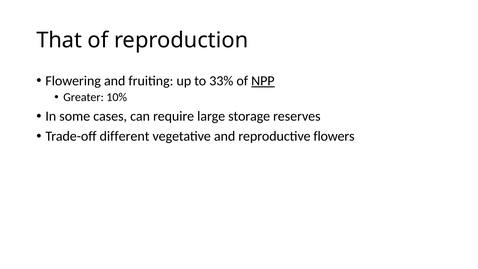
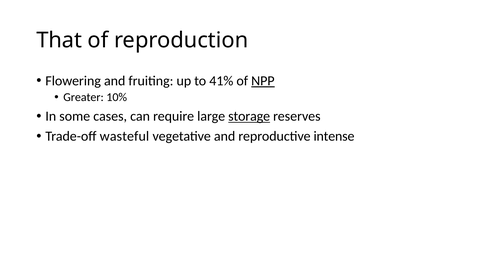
33%: 33% -> 41% (221, 81)
storage underline: none -> present (249, 116)
different: different -> wasteful (124, 136)
flowers: flowers -> intense (334, 136)
